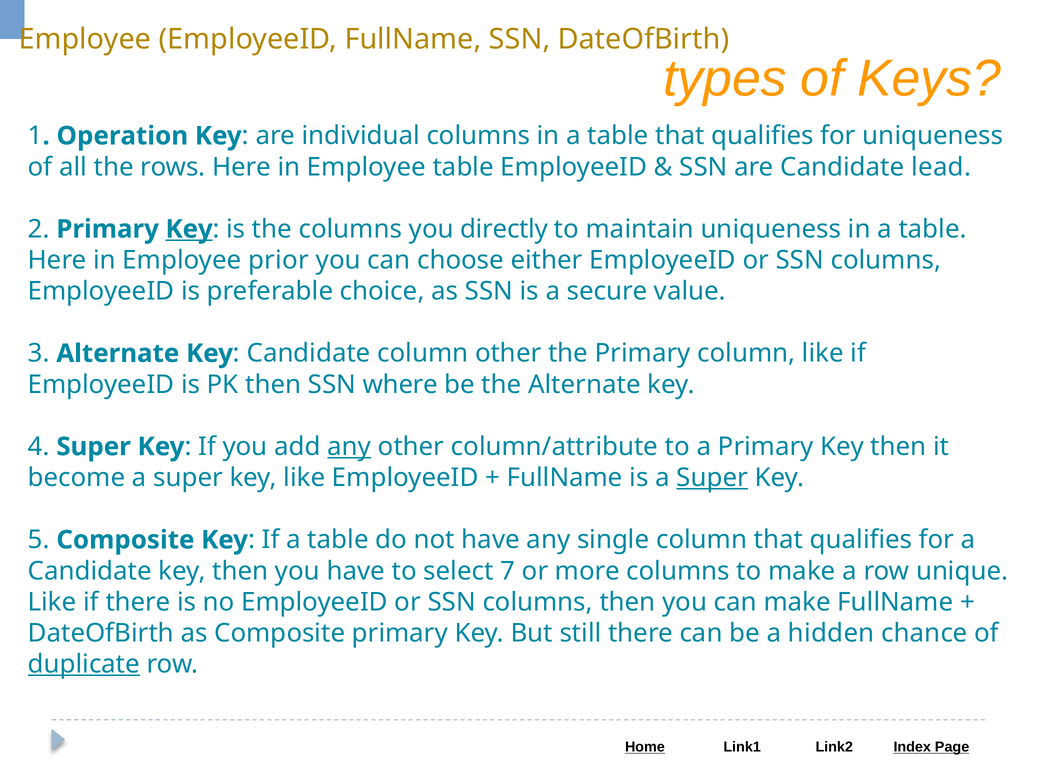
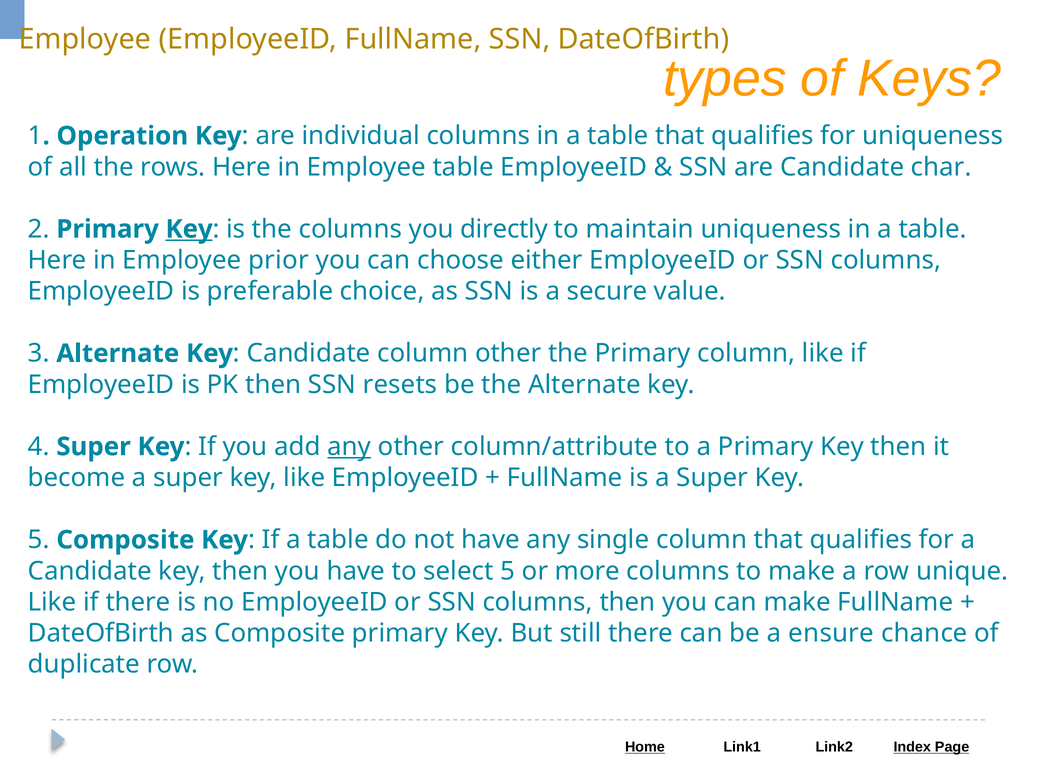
lead: lead -> char (941, 167)
where: where -> resets (400, 385)
Super underline: present -> none (712, 478)
select 7: 7 -> 5 (508, 572)
hidden: hidden -> ensure (831, 634)
duplicate underline: present -> none (84, 665)
